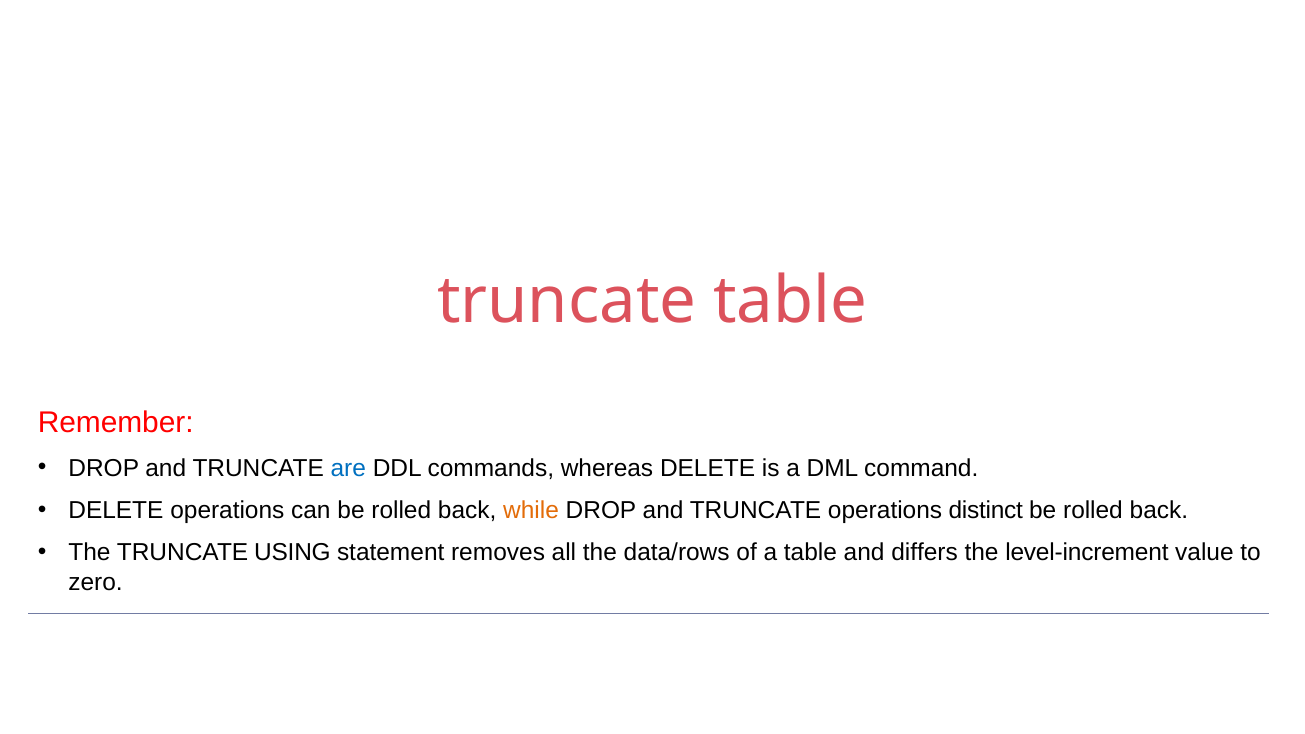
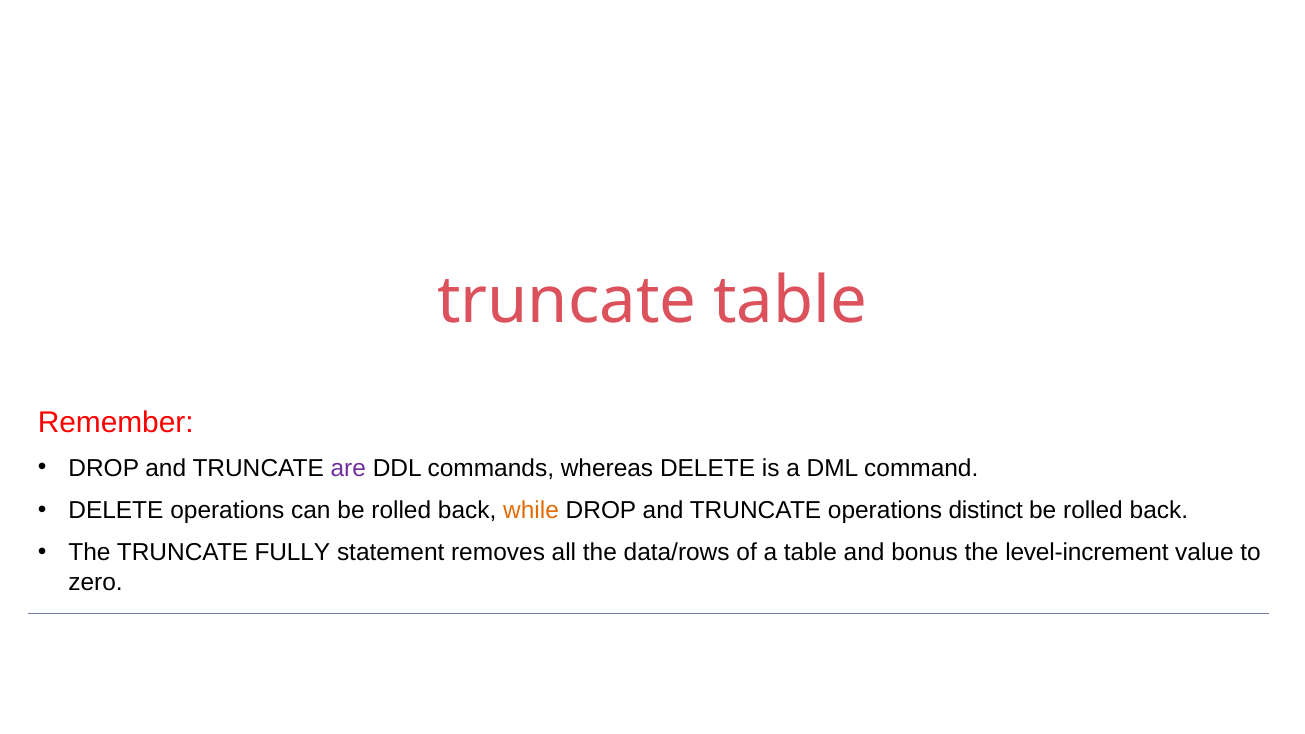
are colour: blue -> purple (348, 468)
USING: USING -> FULLY (292, 553)
differs: differs -> bonus (925, 553)
